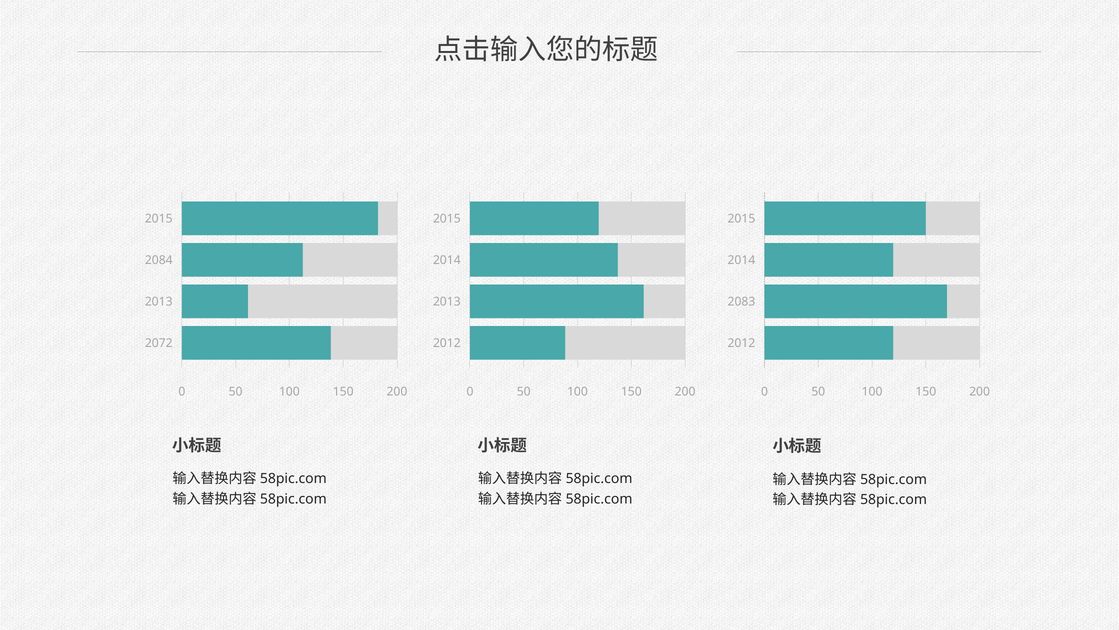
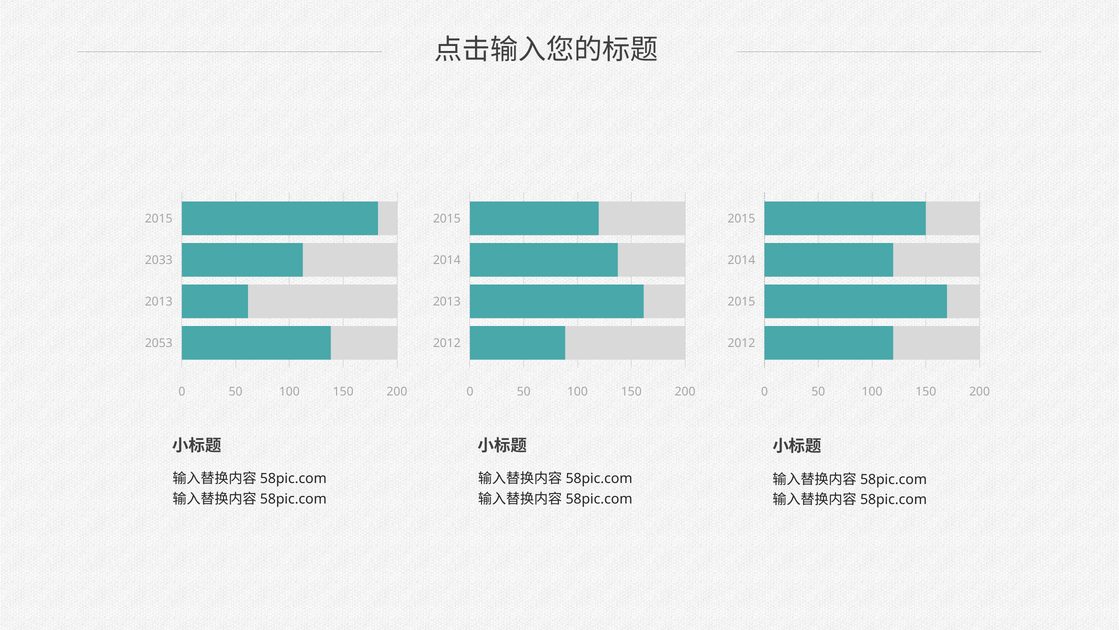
2084: 2084 -> 2033 (159, 260)
2083: 2083 -> 2015 (741, 302)
2072: 2072 -> 2053 (159, 343)
